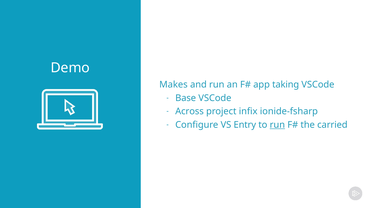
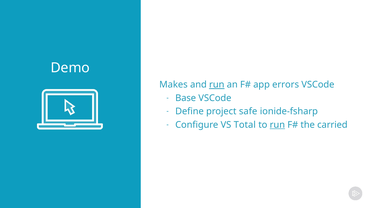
run underline: none -> present (217, 85)
taking: taking -> errors (286, 85)
Across: Across -> Define (189, 112)
infix: infix -> safe (248, 112)
Entry: Entry -> Total (245, 125)
